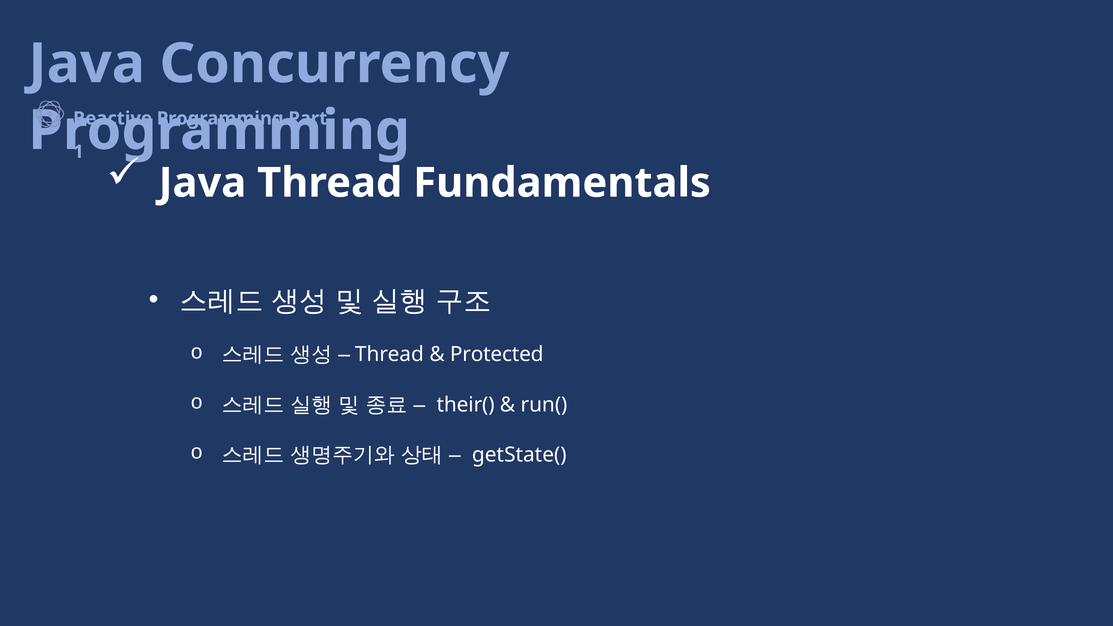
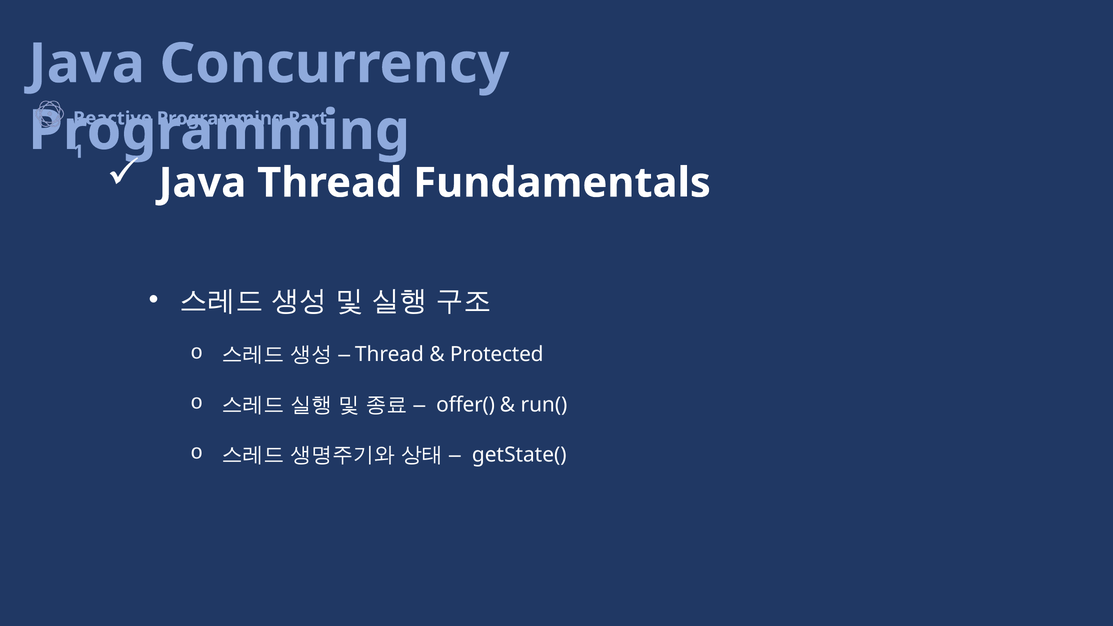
their(: their( -> offer( (466, 405)
